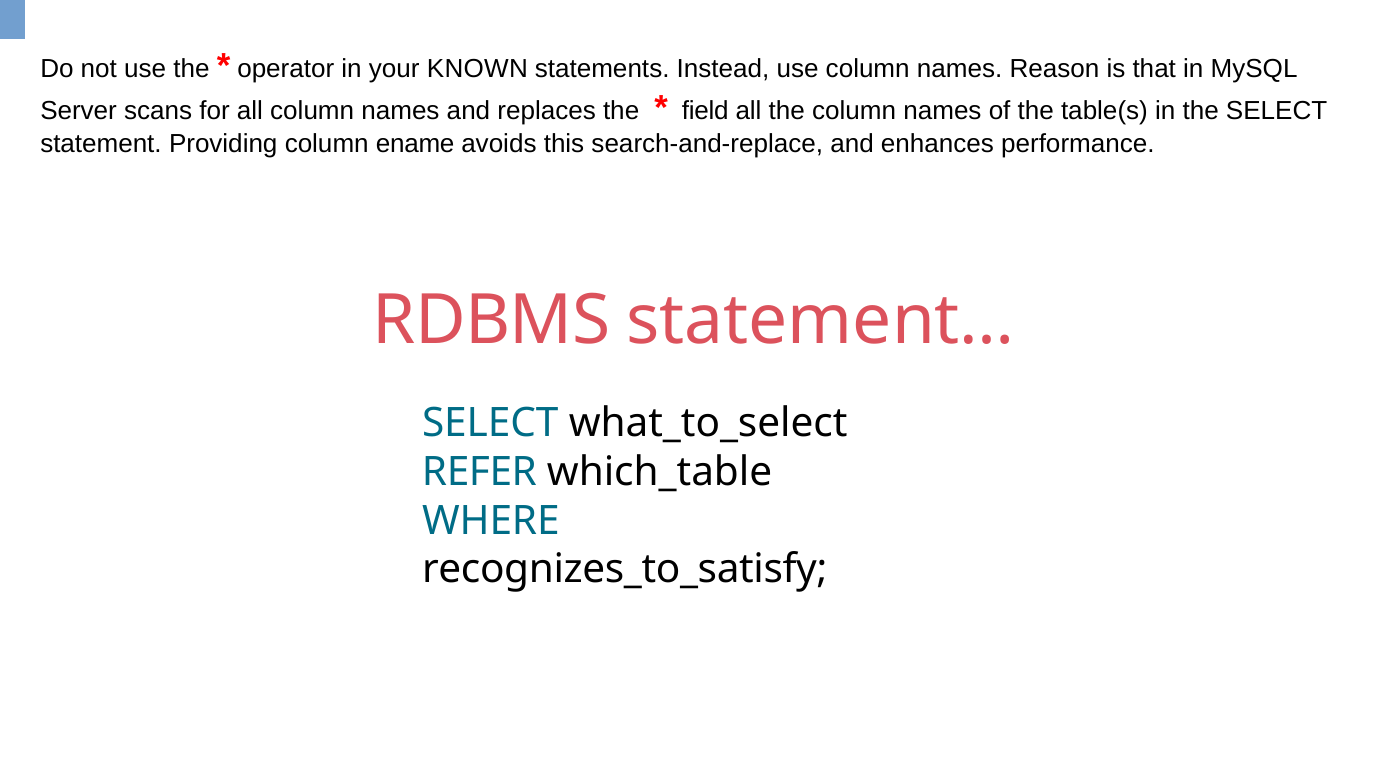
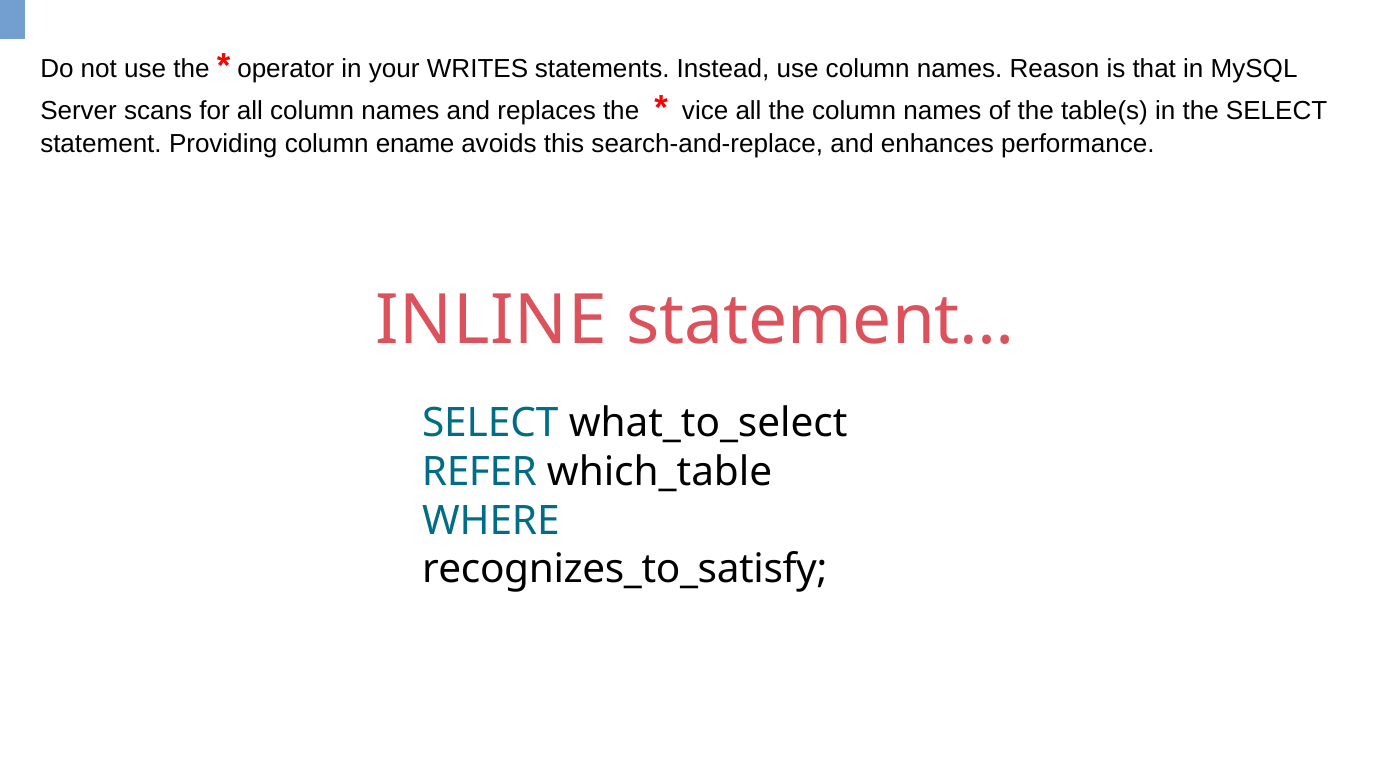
KNOWN: KNOWN -> WRITES (478, 69)
field: field -> vice (705, 111)
RDBMS: RDBMS -> INLINE (491, 321)
